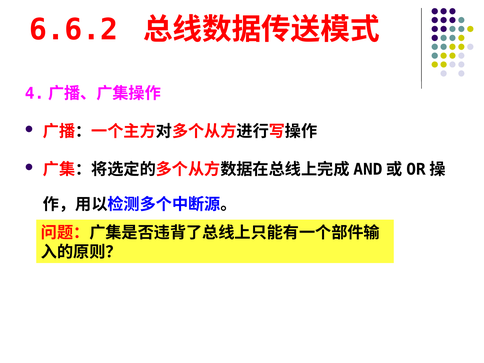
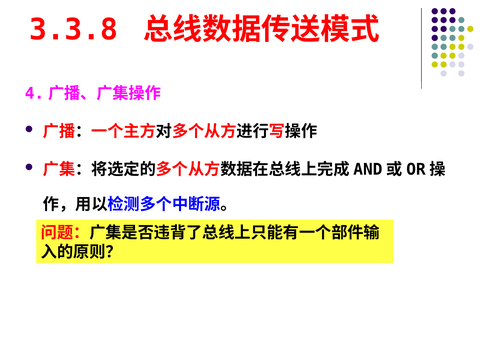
6.6.2: 6.6.2 -> 3.3.8 (74, 30)
